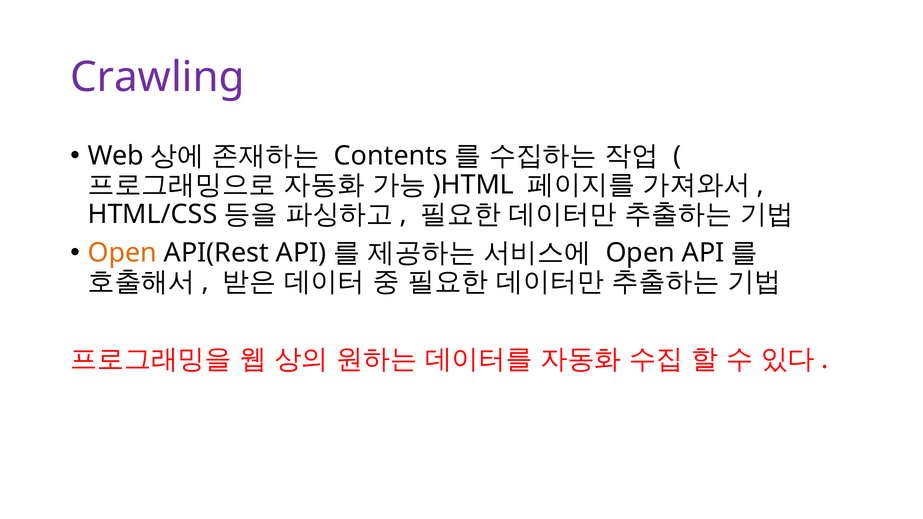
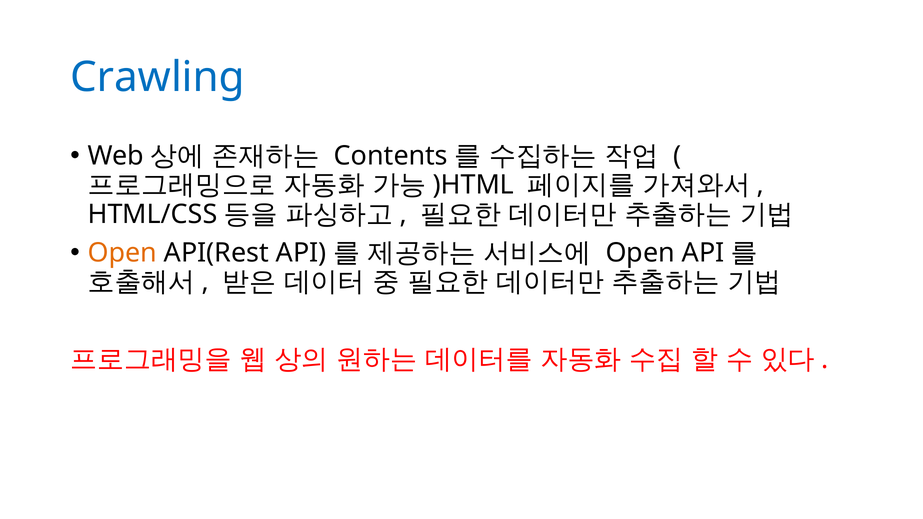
Crawling colour: purple -> blue (158, 78)
